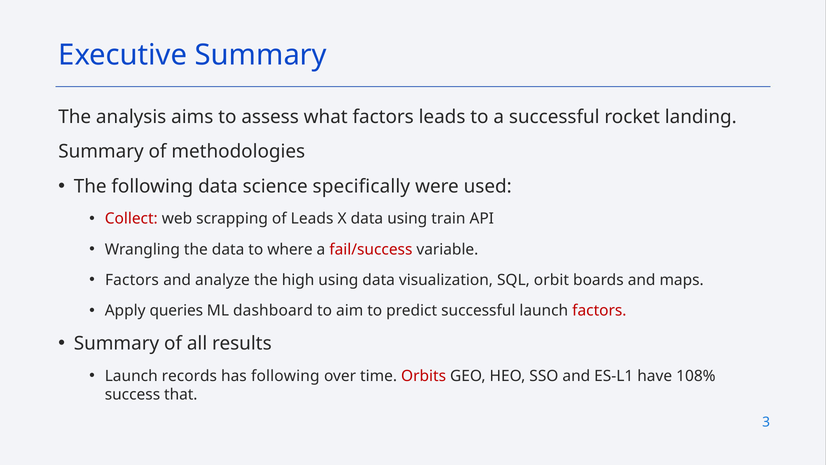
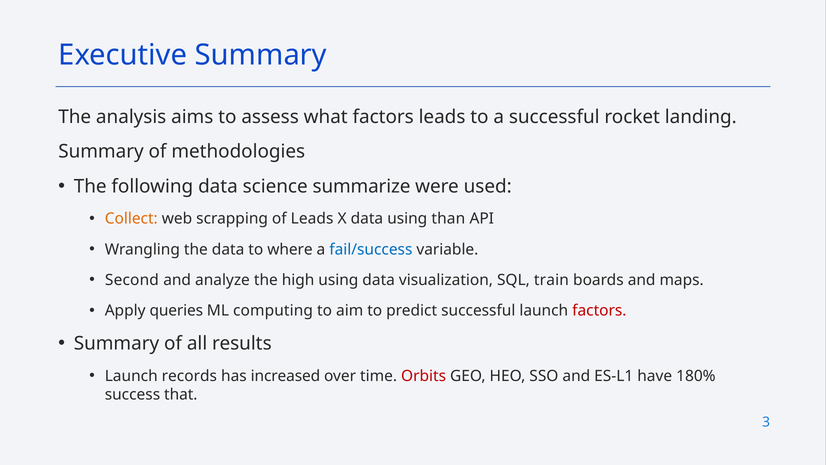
specifically: specifically -> summarize (362, 186)
Collect colour: red -> orange (131, 219)
train: train -> than (448, 219)
fail/success colour: red -> blue (371, 249)
Factors: Factors -> Second (132, 280)
orbit: orbit -> train (551, 280)
dashboard: dashboard -> computing (273, 311)
has following: following -> increased (285, 376)
108%: 108% -> 180% (696, 376)
